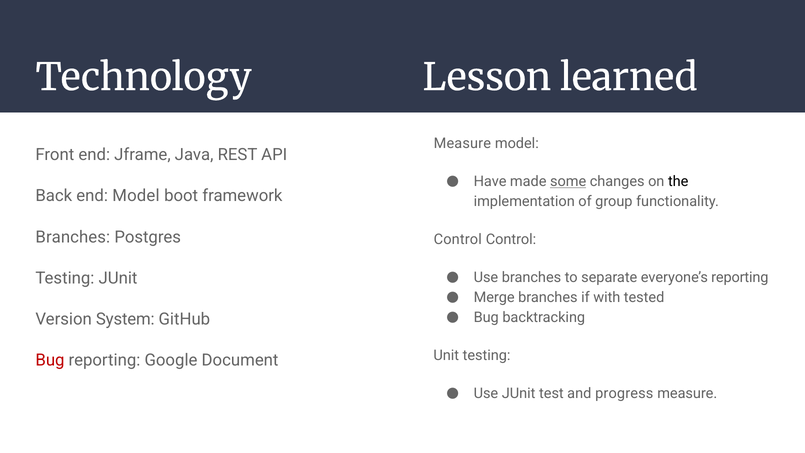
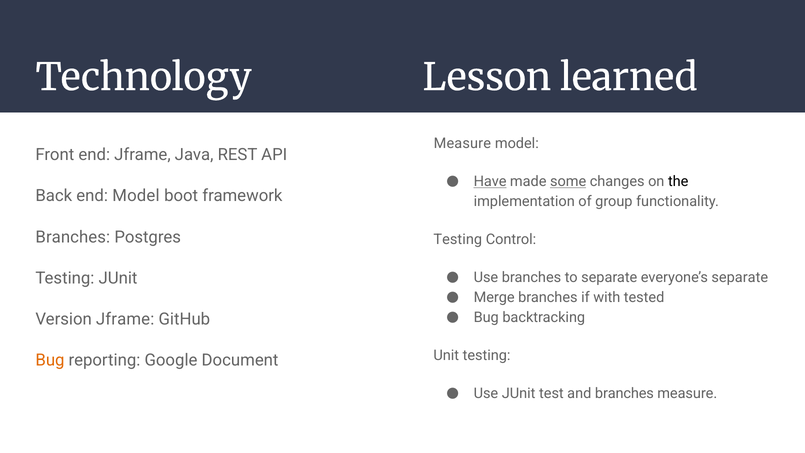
Have underline: none -> present (490, 181)
Control: Control -> Testing (458, 239)
everyone’s reporting: reporting -> separate (740, 277)
Version System: System -> Jframe (125, 319)
Bug colour: red -> orange (50, 360)
and progress: progress -> branches (624, 393)
